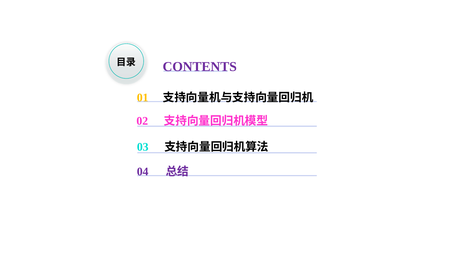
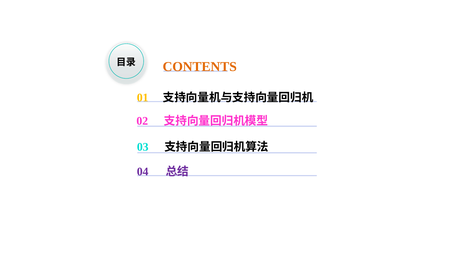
CONTENTS colour: purple -> orange (200, 67)
